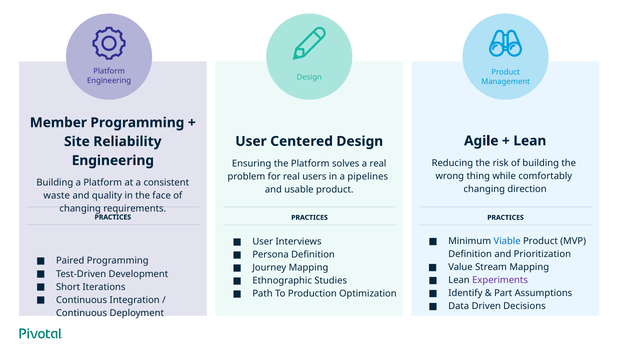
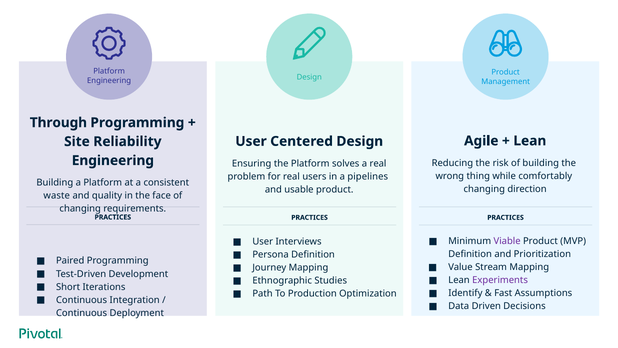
Member: Member -> Through (58, 122)
Viable colour: blue -> purple (507, 241)
Part: Part -> Fast (503, 293)
